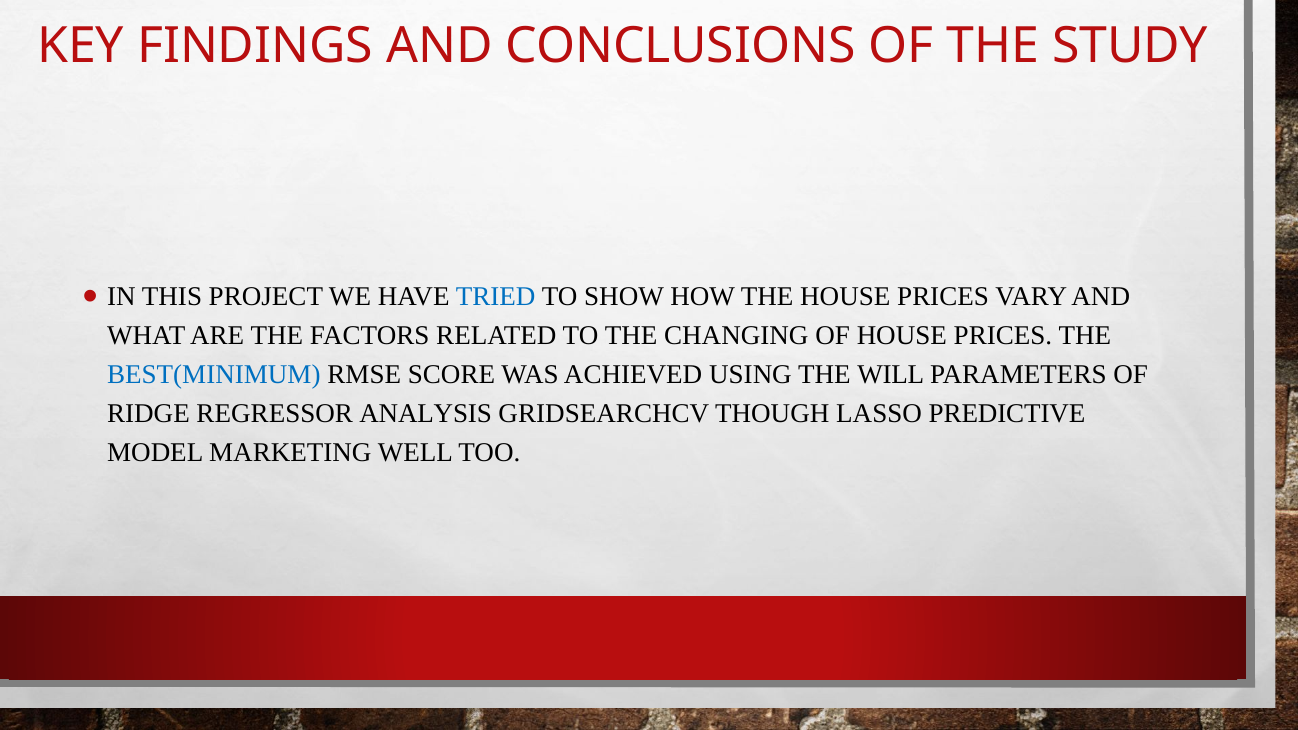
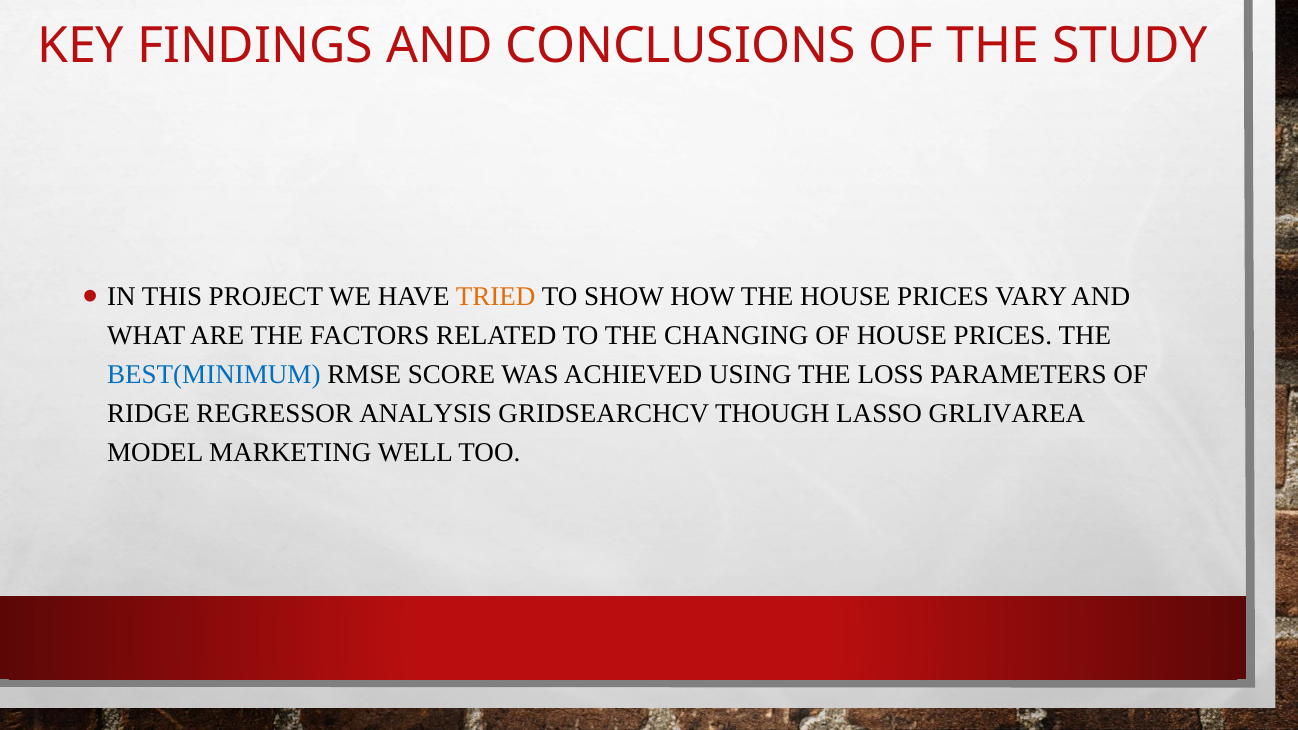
TRIED colour: blue -> orange (496, 297)
WILL: WILL -> LOSS (891, 375)
PREDICTIVE: PREDICTIVE -> GRLIVAREA (1007, 414)
